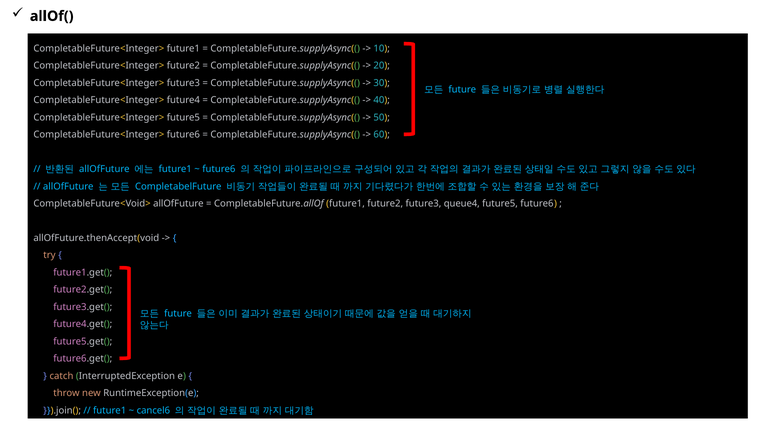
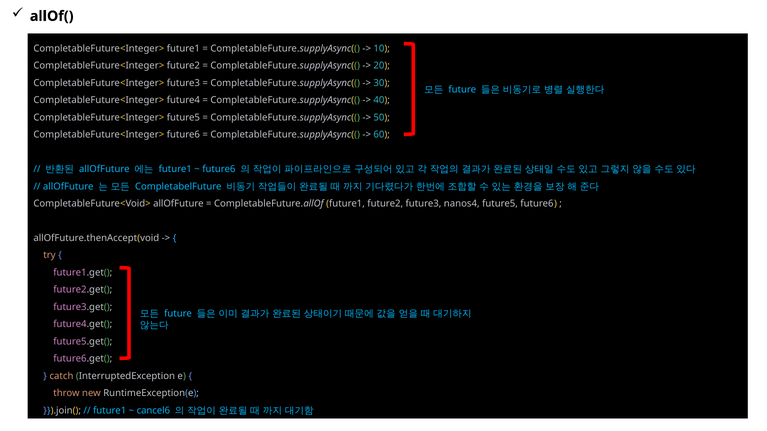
queue4: queue4 -> nanos4 (462, 204)
